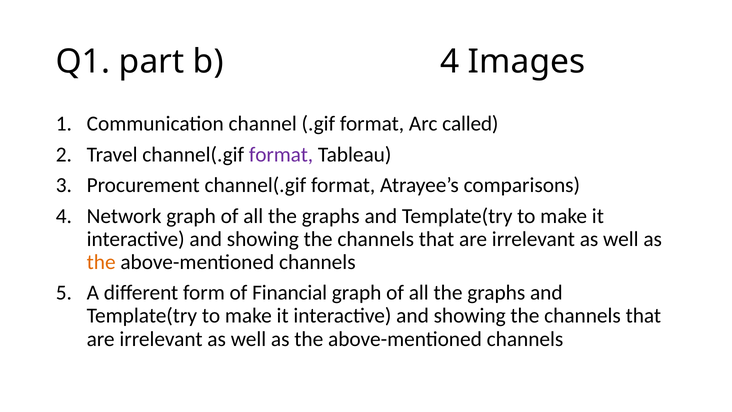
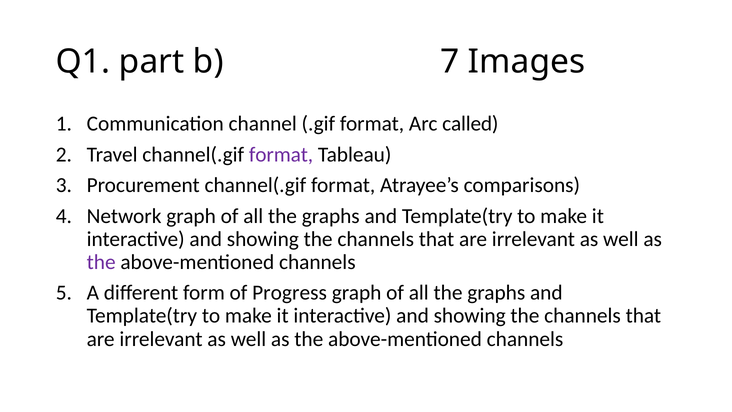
b 4: 4 -> 7 (450, 61)
the colour: orange -> purple (101, 262)
Financial: Financial -> Progress (290, 293)
